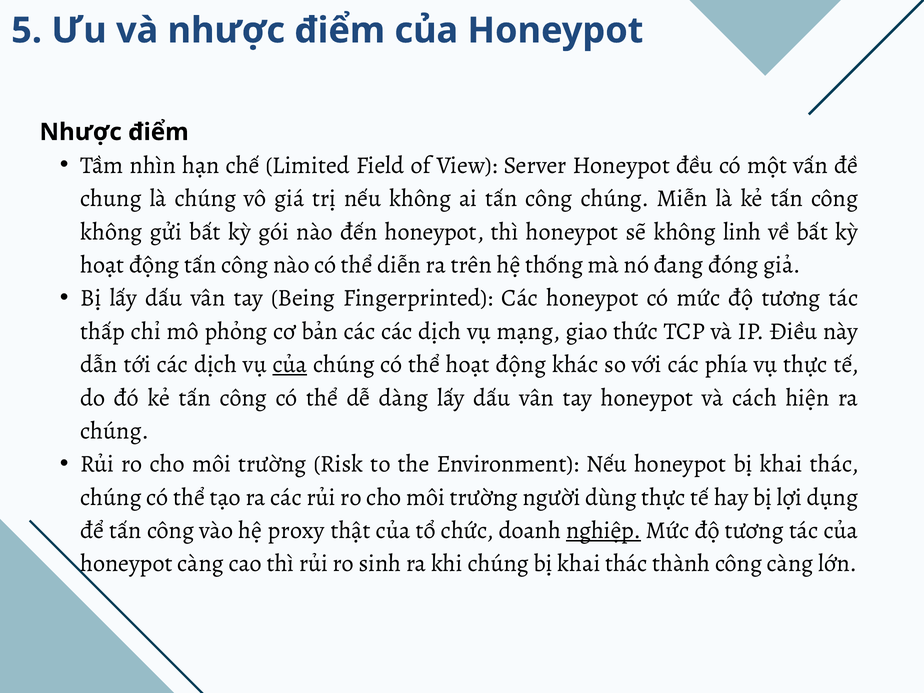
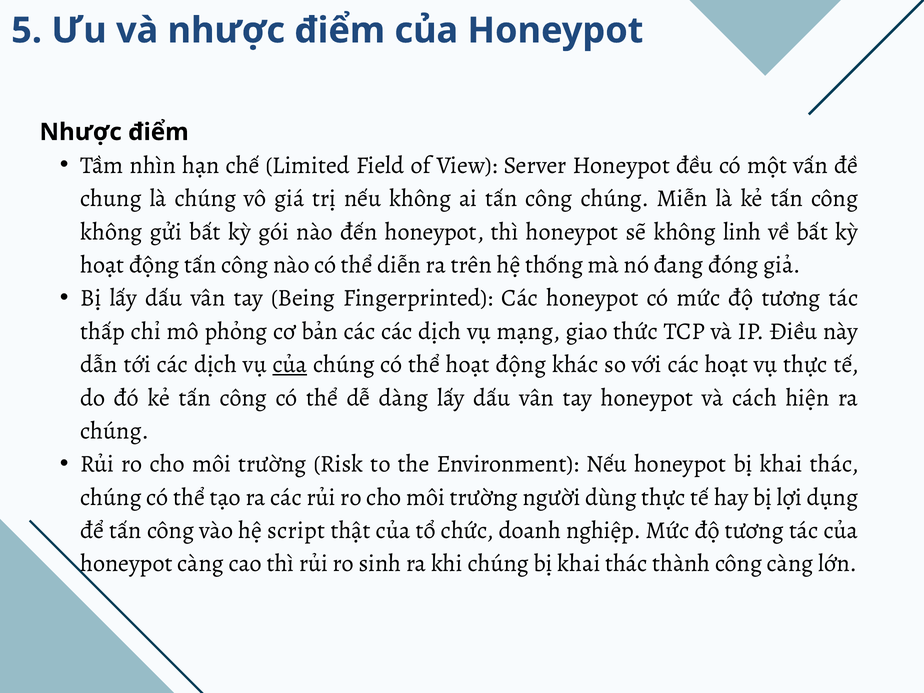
các phía: phía -> hoạt (726, 364)
proxy: proxy -> script (296, 530)
nghiệp underline: present -> none (604, 530)
